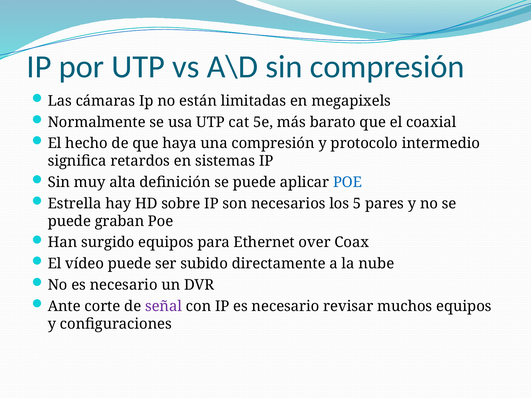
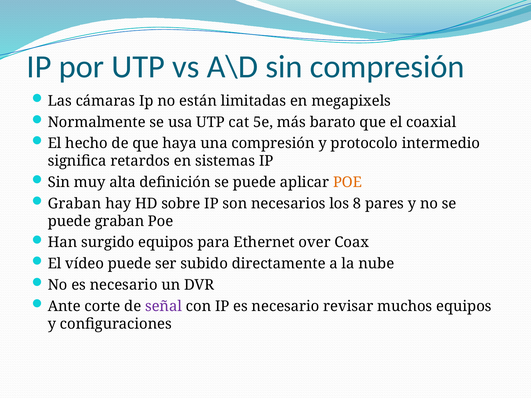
POE colour: blue -> orange (348, 182)
Estrella: Estrella -> Graban (75, 204)
5: 5 -> 8 (357, 204)
